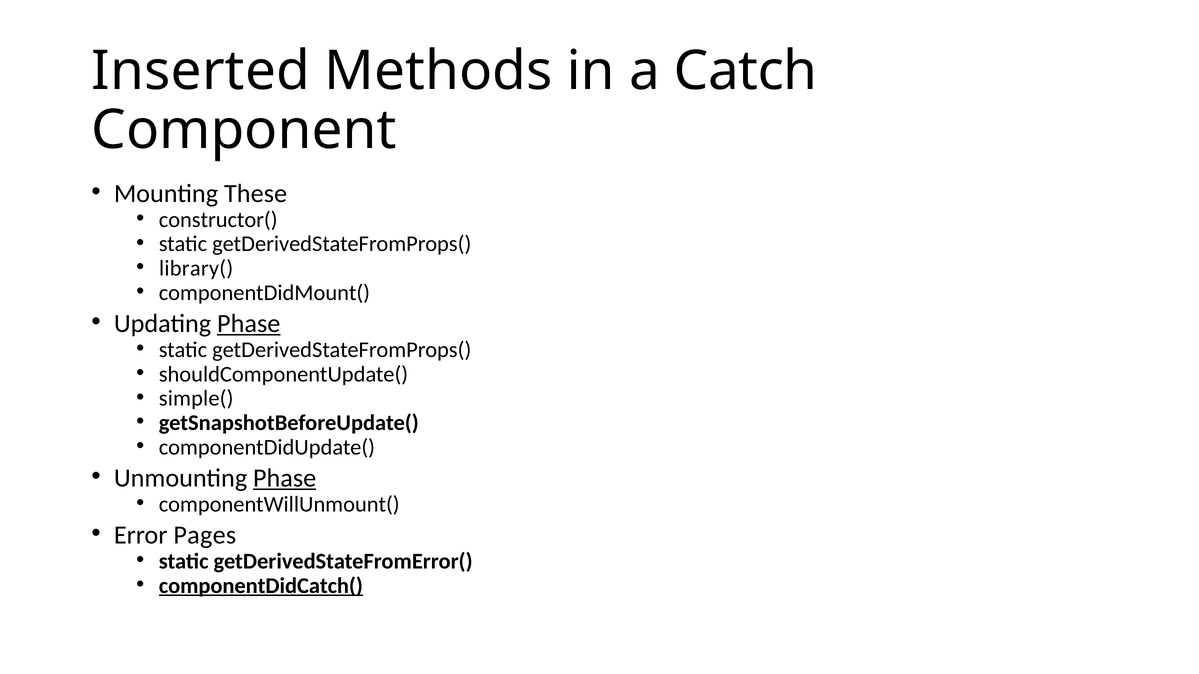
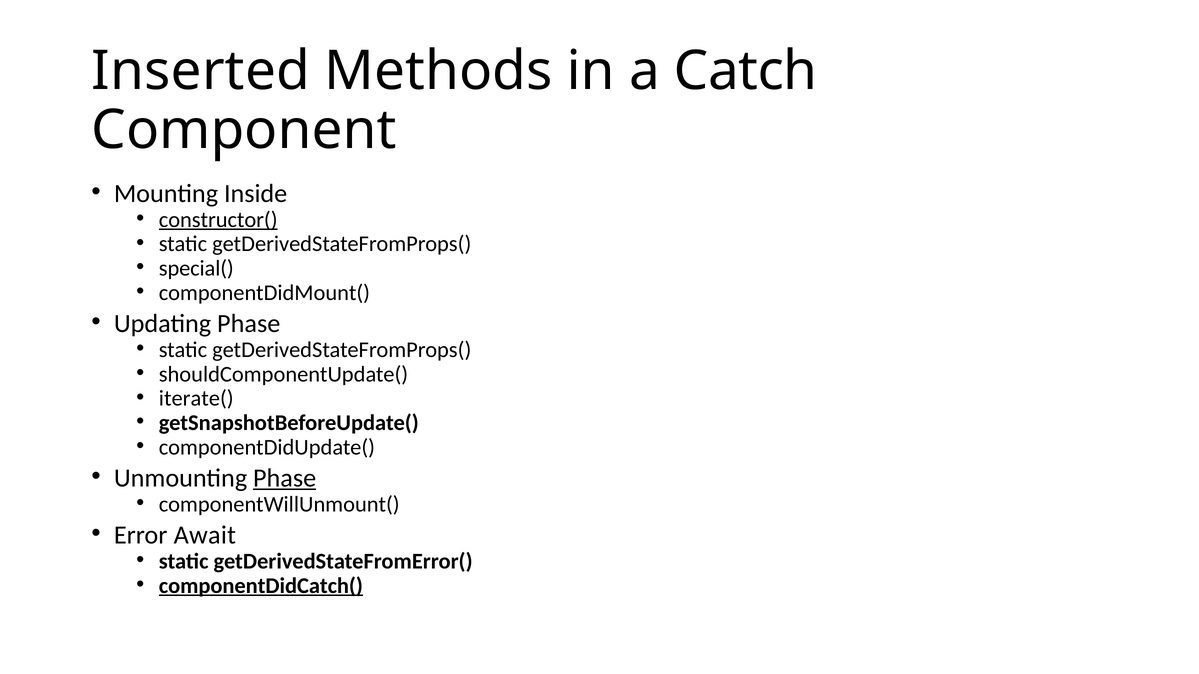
These: These -> Inside (256, 193)
constructor( underline: none -> present (218, 220)
library(: library( -> special( (196, 269)
Phase underline: present -> none (249, 324)
simple(: simple( -> iterate( (196, 399)
Pages: Pages -> Await (205, 535)
